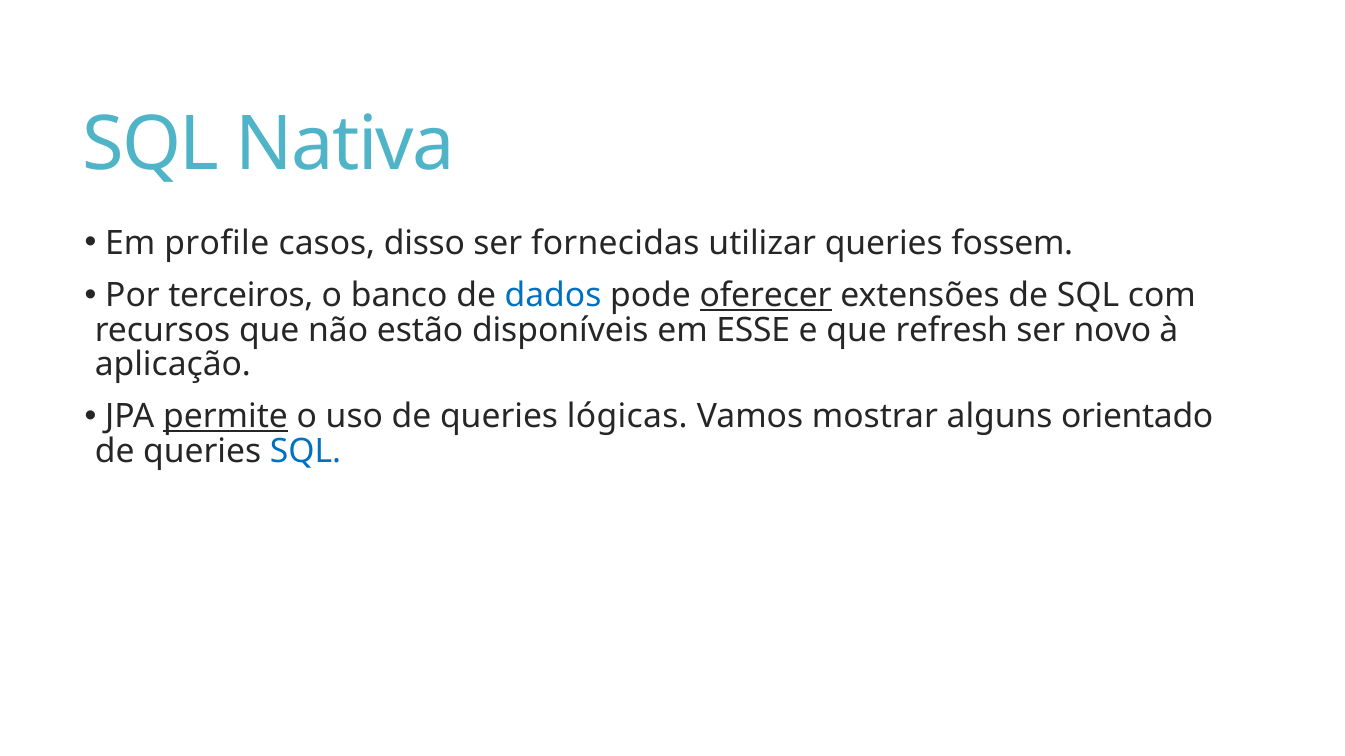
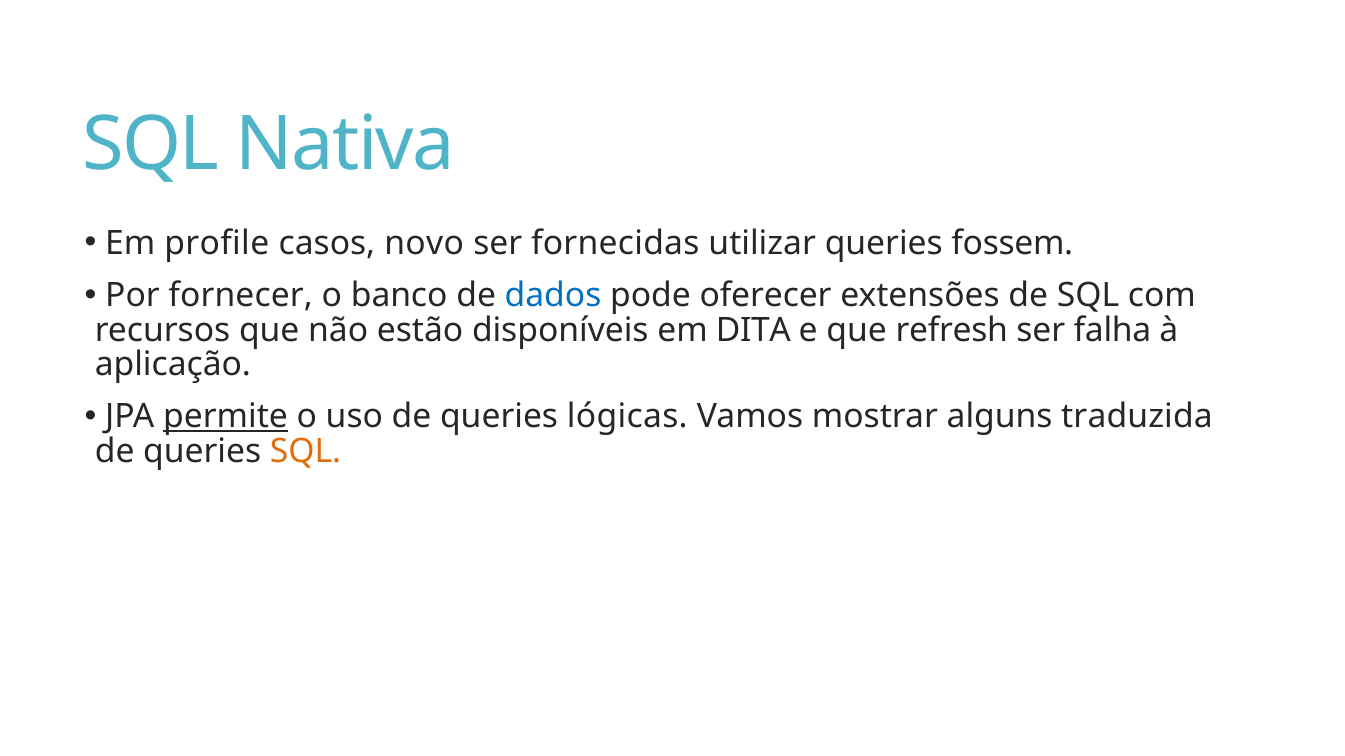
disso: disso -> novo (424, 243)
terceiros: terceiros -> fornecer (241, 296)
oferecer underline: present -> none (766, 296)
ESSE: ESSE -> DITA (753, 330)
novo: novo -> falha (1112, 330)
orientado: orientado -> traduzida (1137, 417)
SQL colour: blue -> orange (306, 451)
